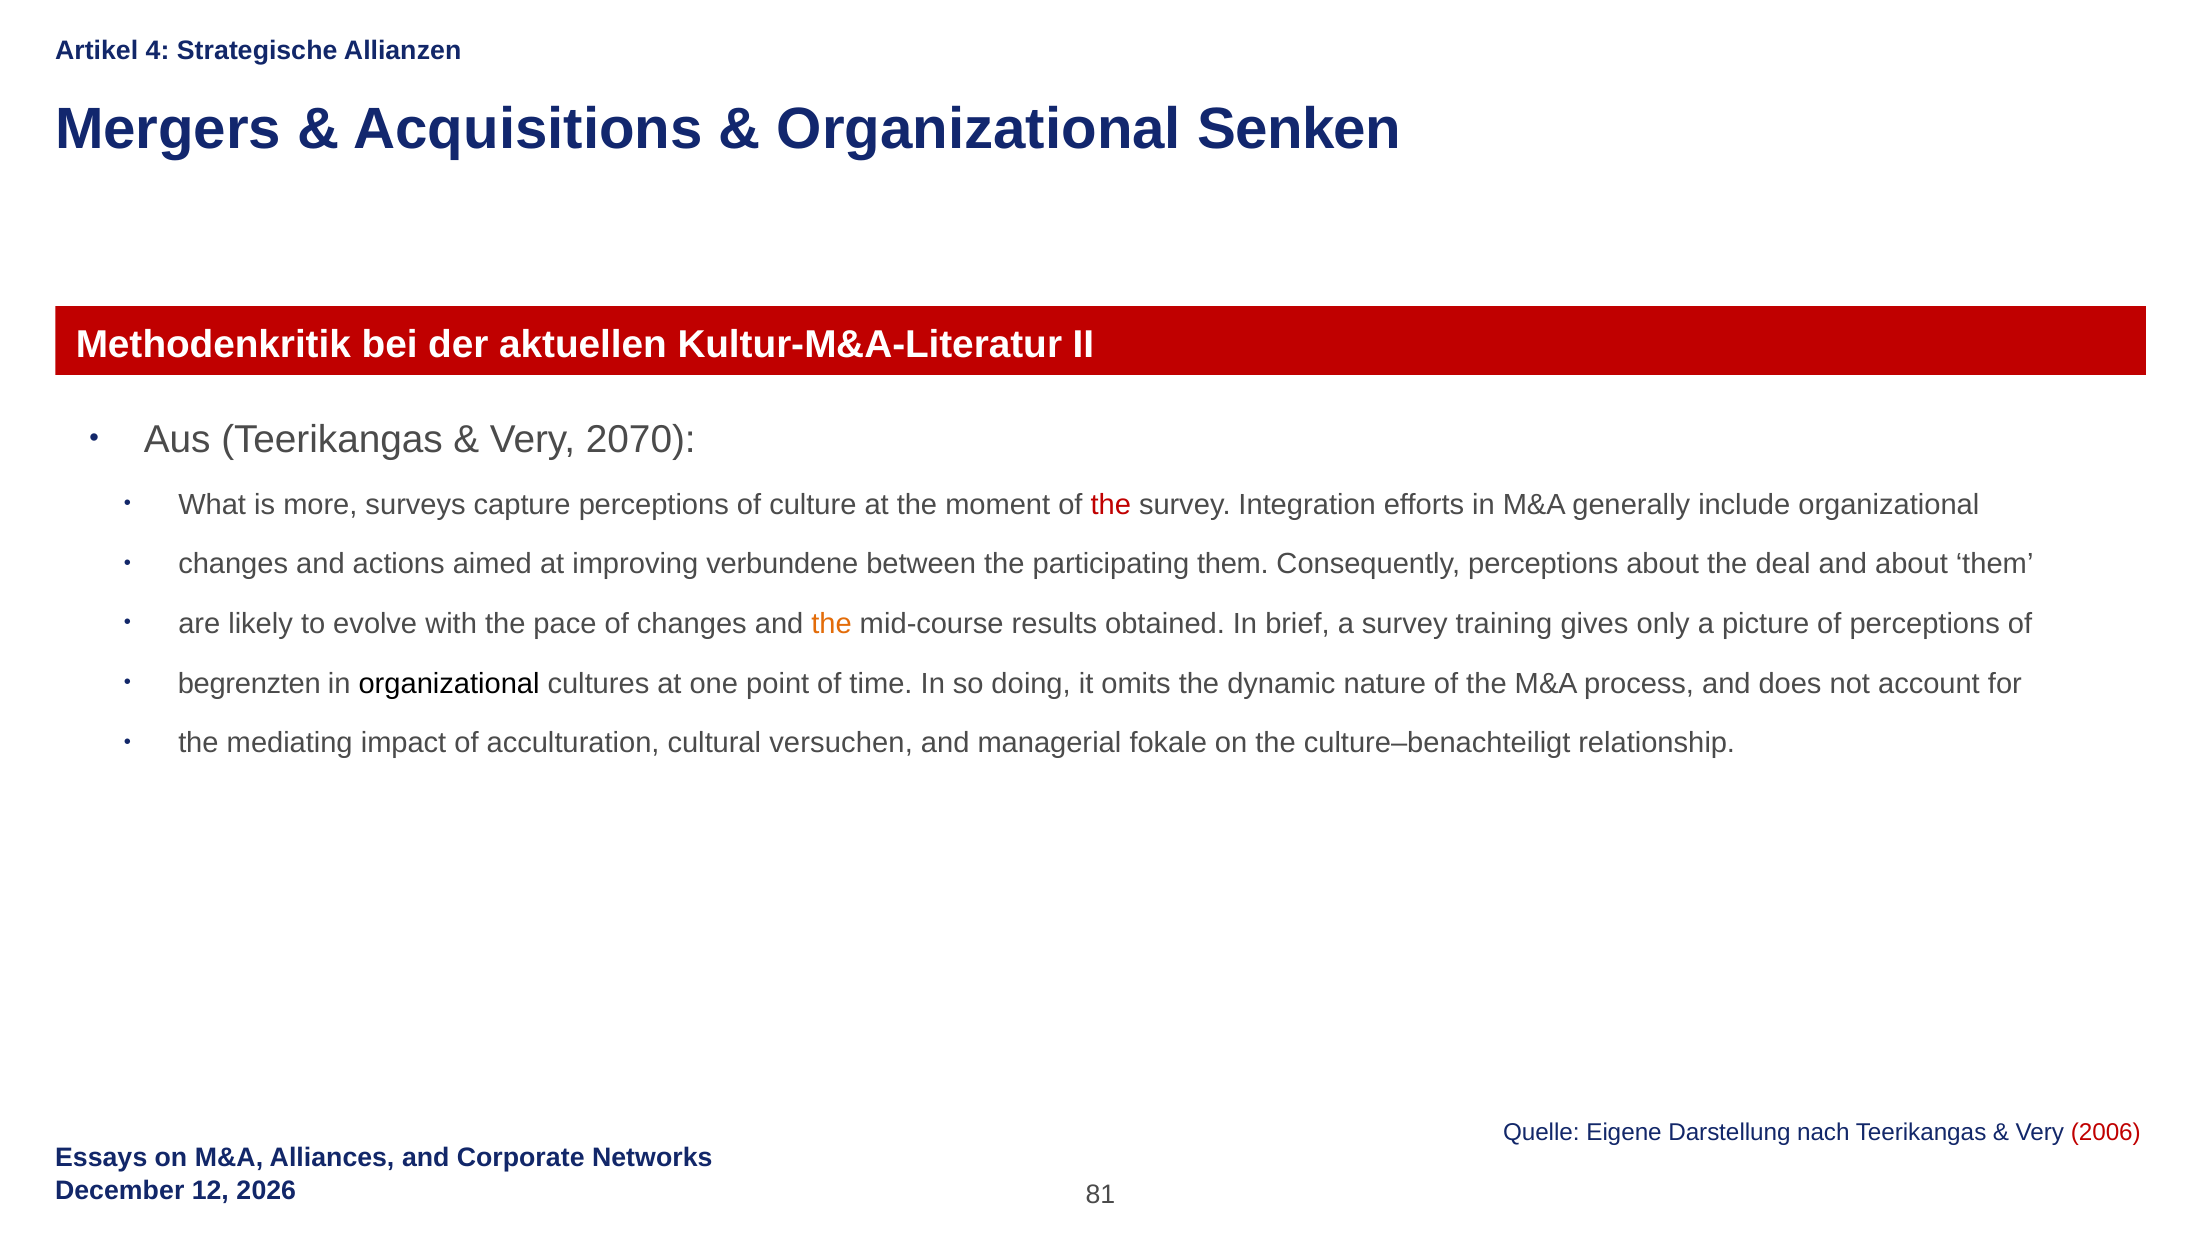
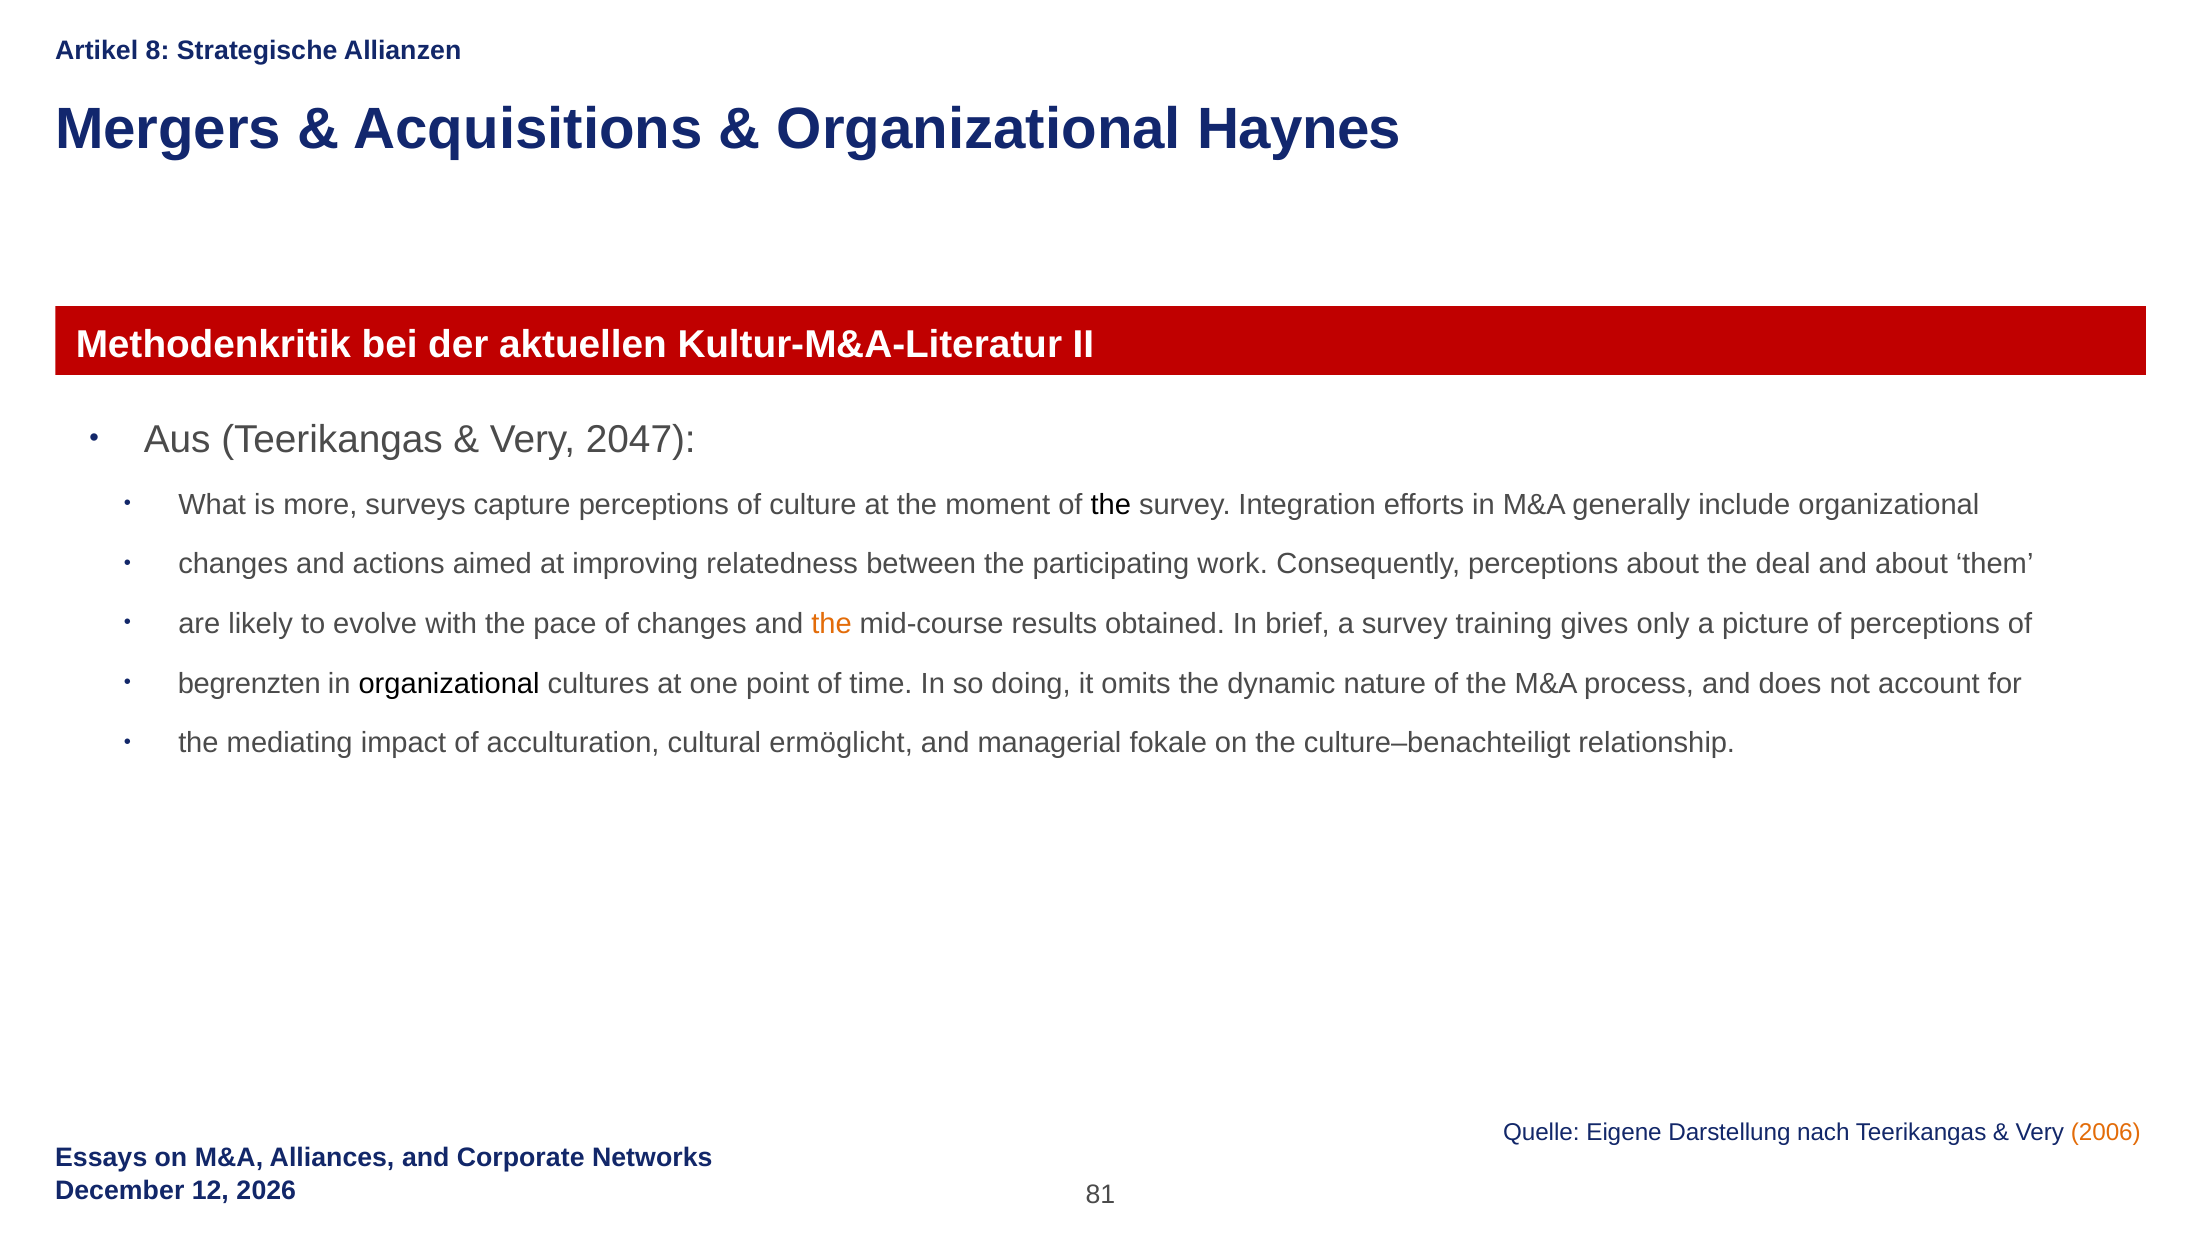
4: 4 -> 8 (158, 50)
Senken: Senken -> Haynes (1299, 129)
2070: 2070 -> 2047 (641, 440)
the colour: red -> black (1111, 504)
verbundene: verbundene -> relatedness (782, 564)
participating them: them -> work (1233, 564)
versuchen: versuchen -> ermöglicht (841, 743)
2006 colour: red -> orange (2106, 1132)
